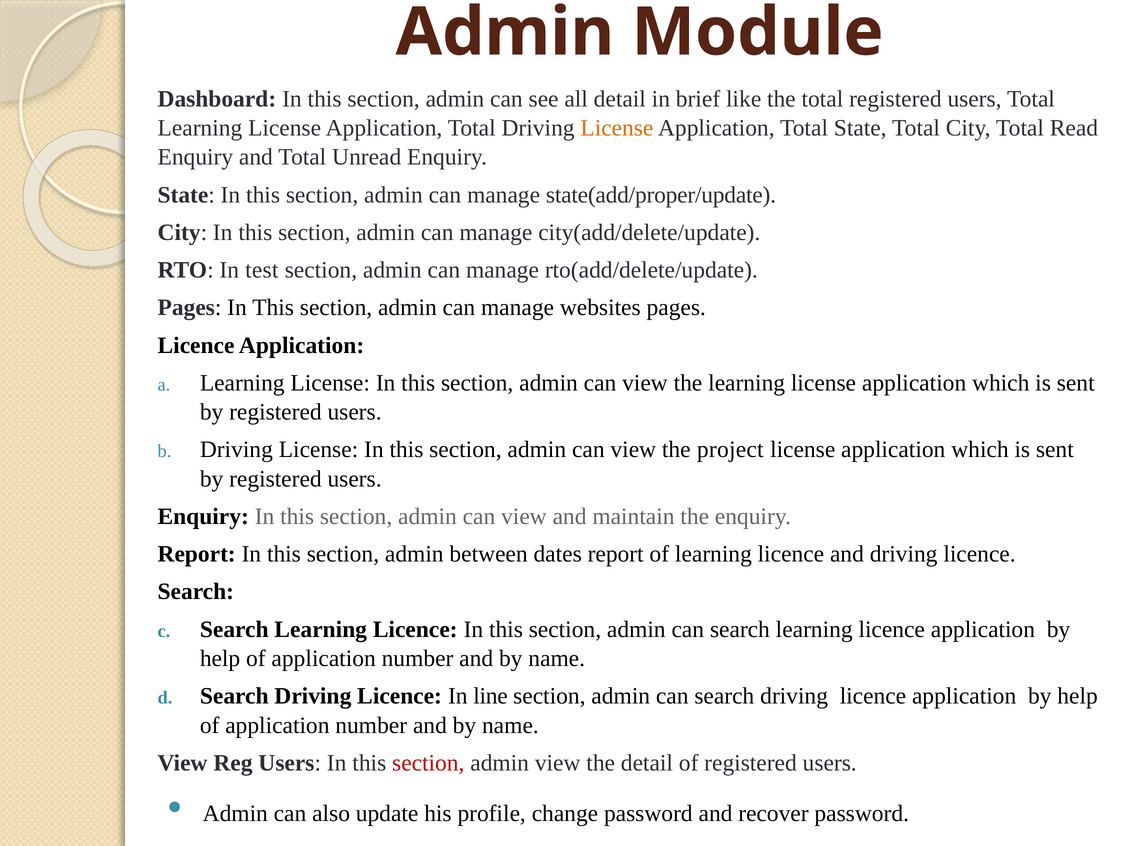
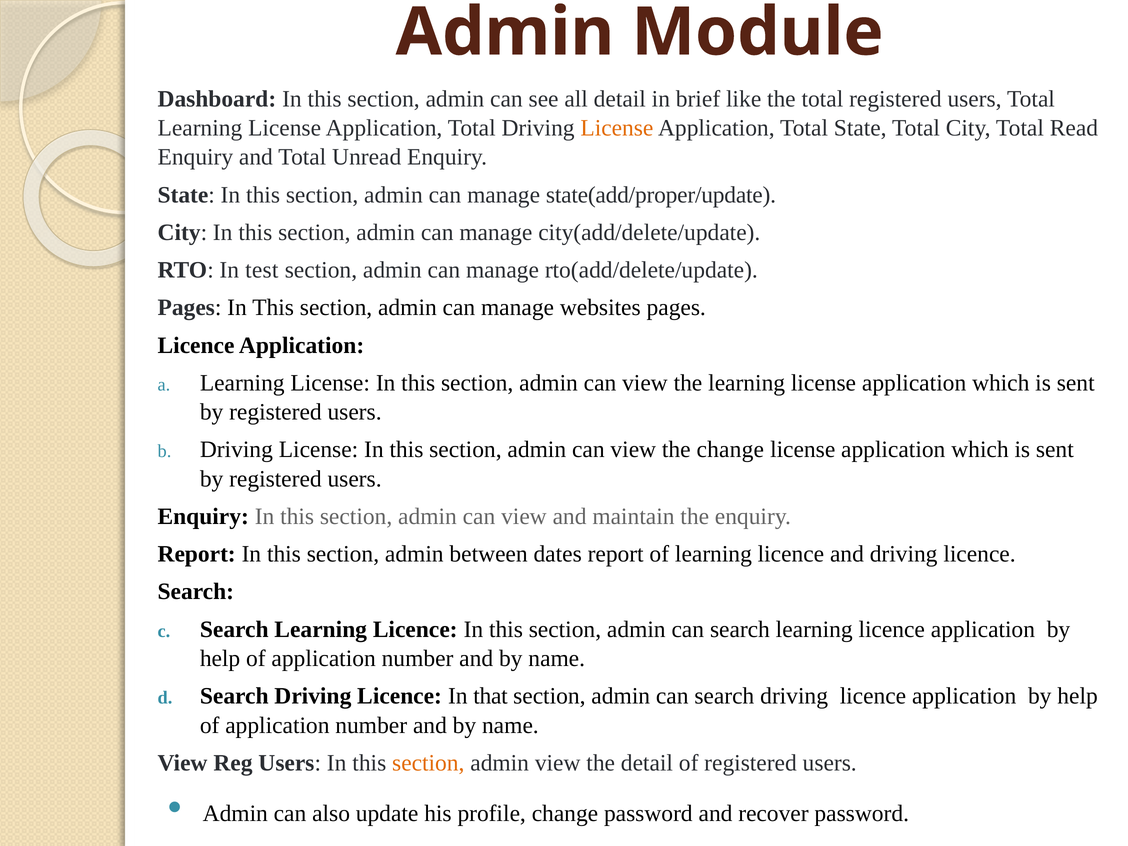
the project: project -> change (730, 450)
line: line -> that (491, 696)
section colour: red -> orange (428, 763)
